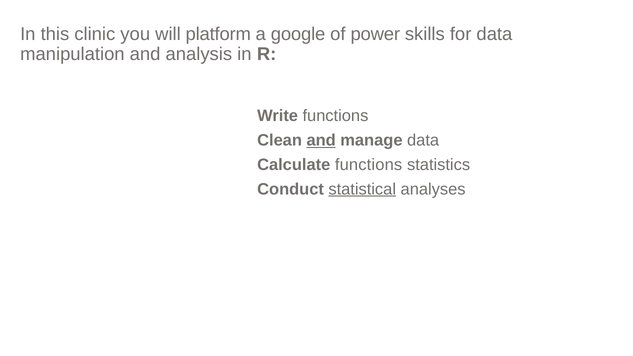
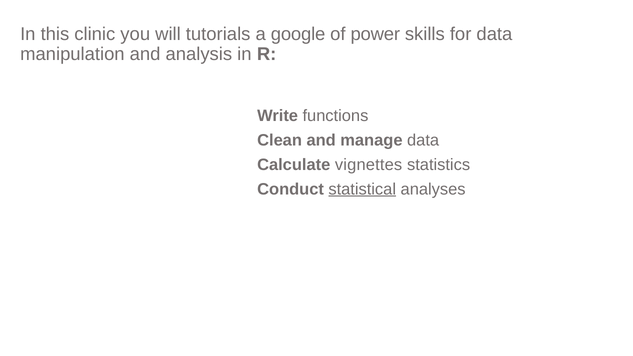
platform: platform -> tutorials (218, 34)
and underline: present -> none (321, 140)
Calculate functions: functions -> vignettes (369, 165)
